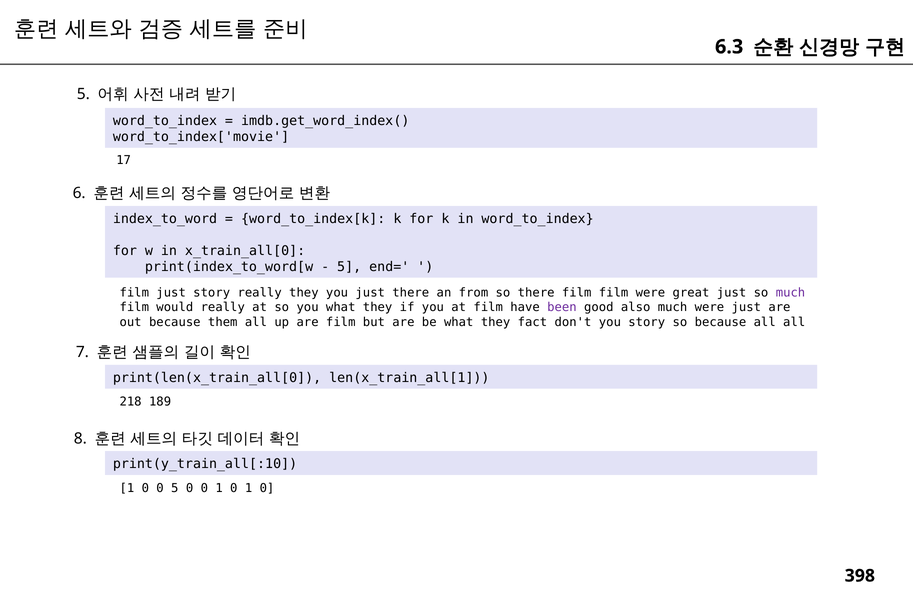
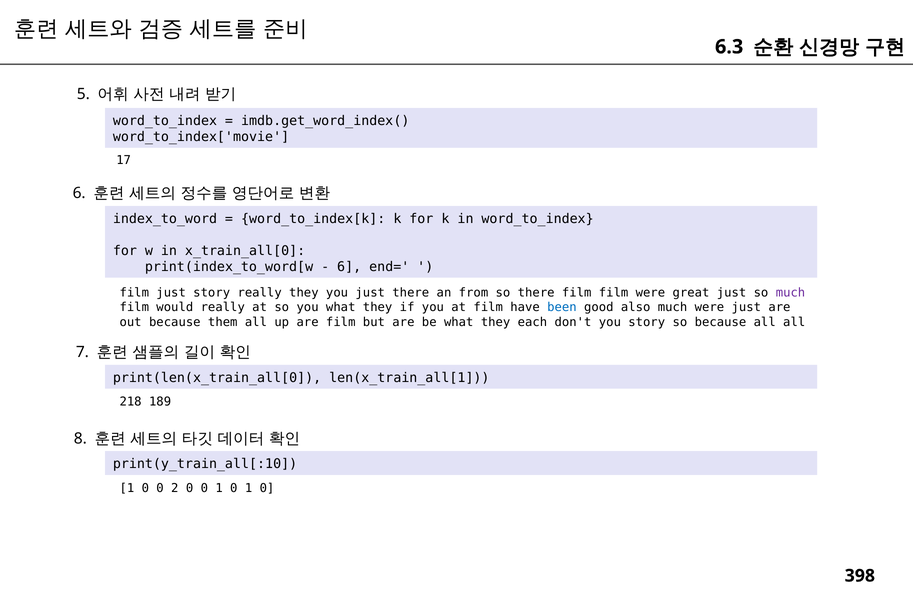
5: 5 -> 6 (349, 267)
been colour: purple -> blue (562, 307)
fact: fact -> each (532, 322)
0 5: 5 -> 2 (175, 488)
